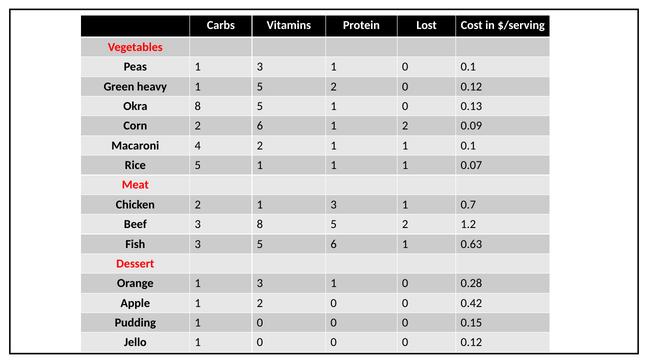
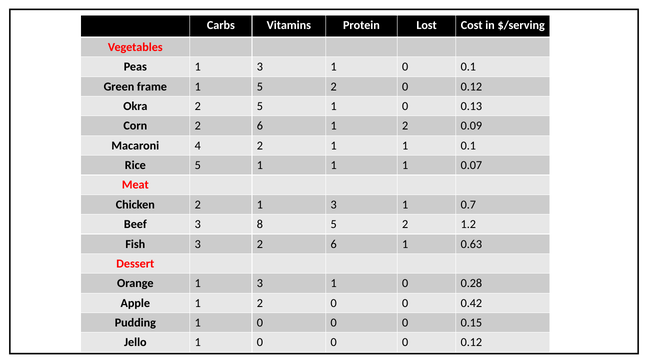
heavy: heavy -> frame (152, 87)
Okra 8: 8 -> 2 (198, 106)
3 5: 5 -> 2 (260, 244)
